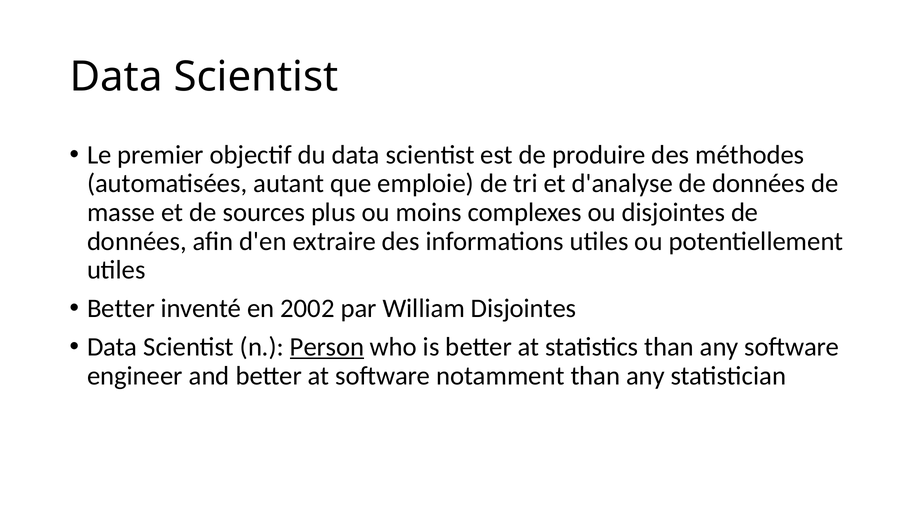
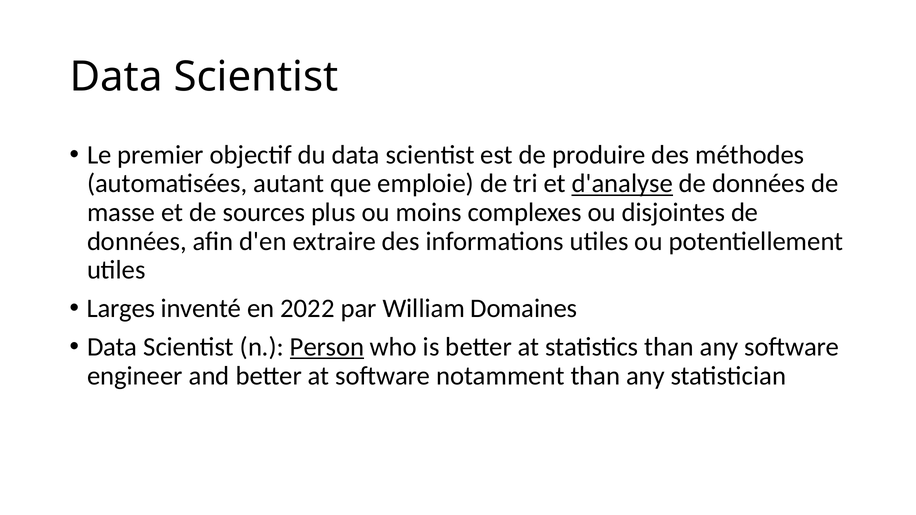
d'analyse underline: none -> present (622, 184)
Better: Better -> Larges (121, 309)
2002: 2002 -> 2022 (308, 309)
William Disjointes: Disjointes -> Domaines (524, 309)
